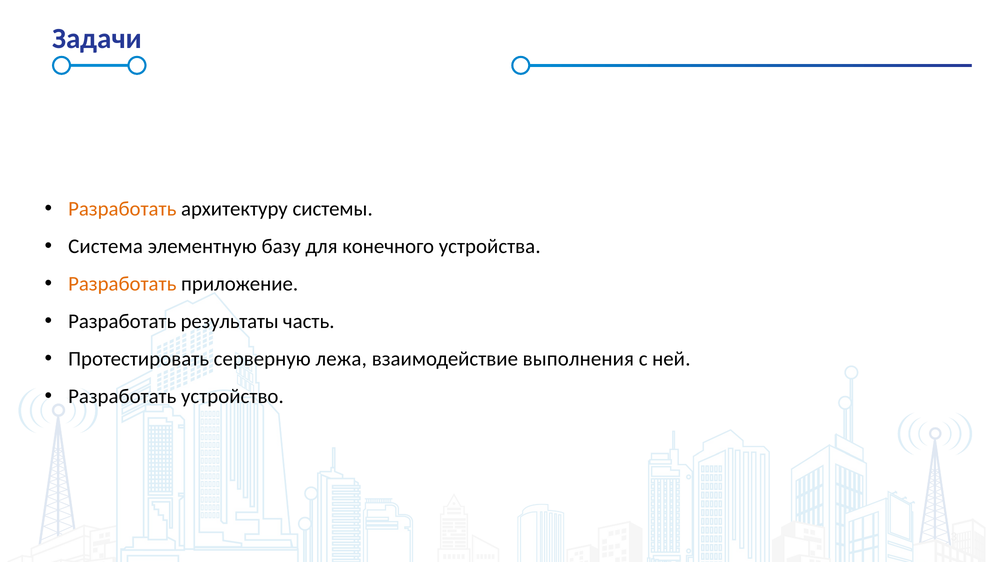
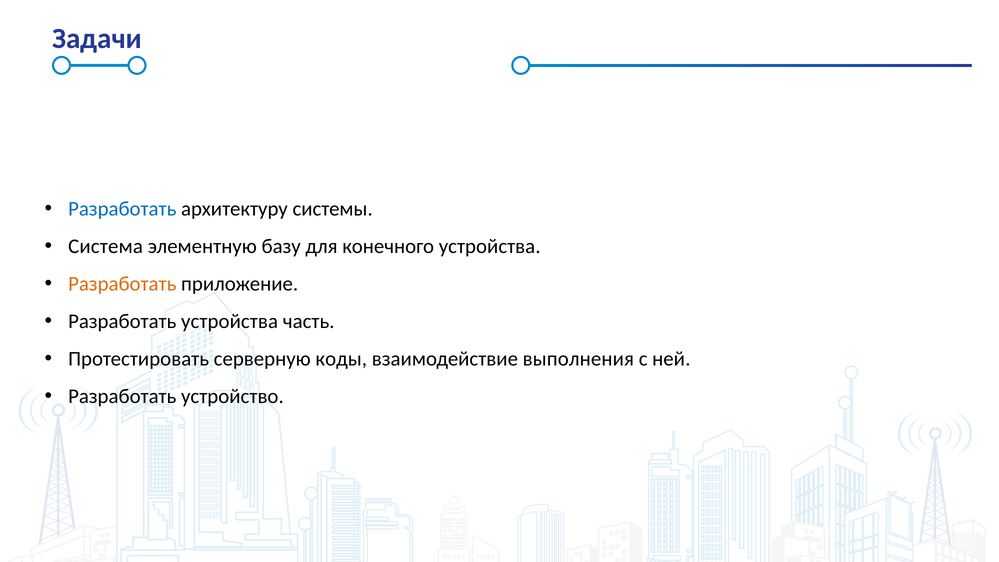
Разработать colour: orange -> blue (122, 209)
Разработать результаты: результаты -> устройства (230, 321)
лежа: лежа -> коды (341, 359)
